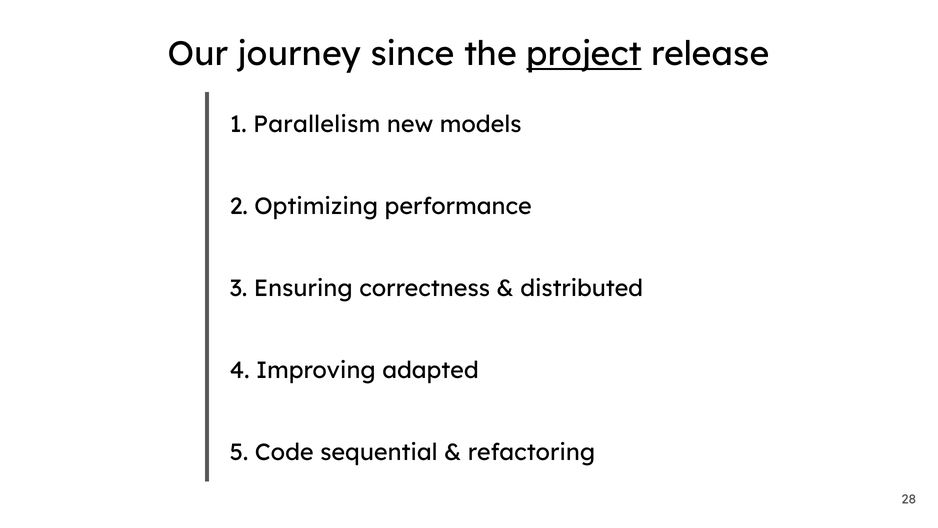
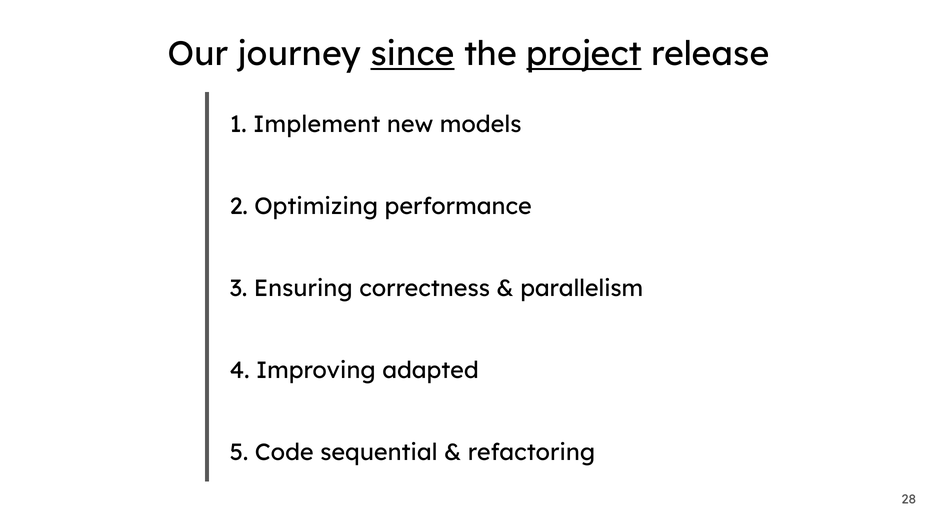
since underline: none -> present (413, 54)
Parallelism: Parallelism -> Implement (317, 125)
distributed: distributed -> parallelism (582, 288)
